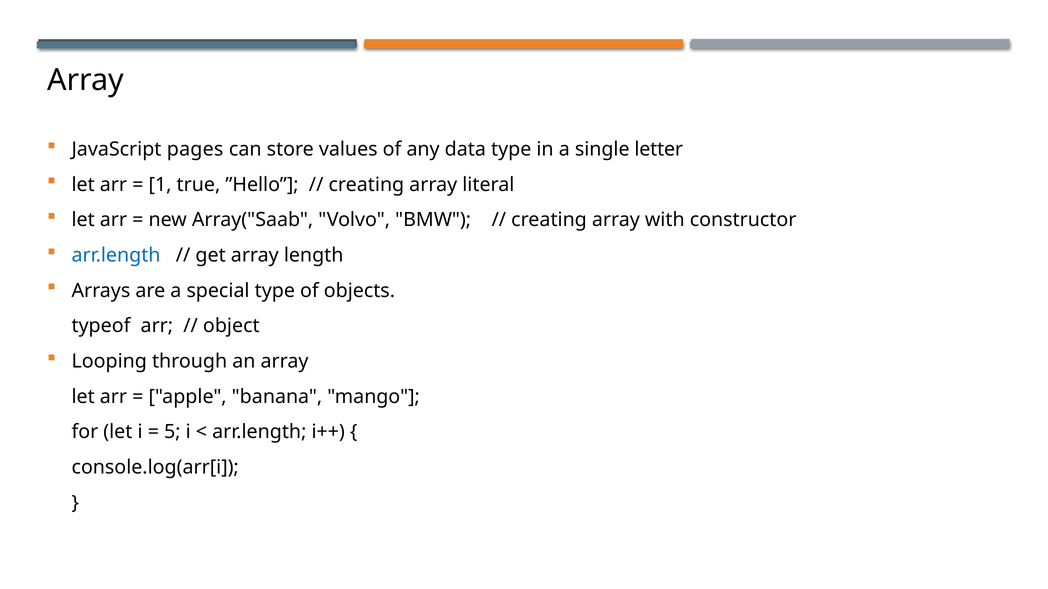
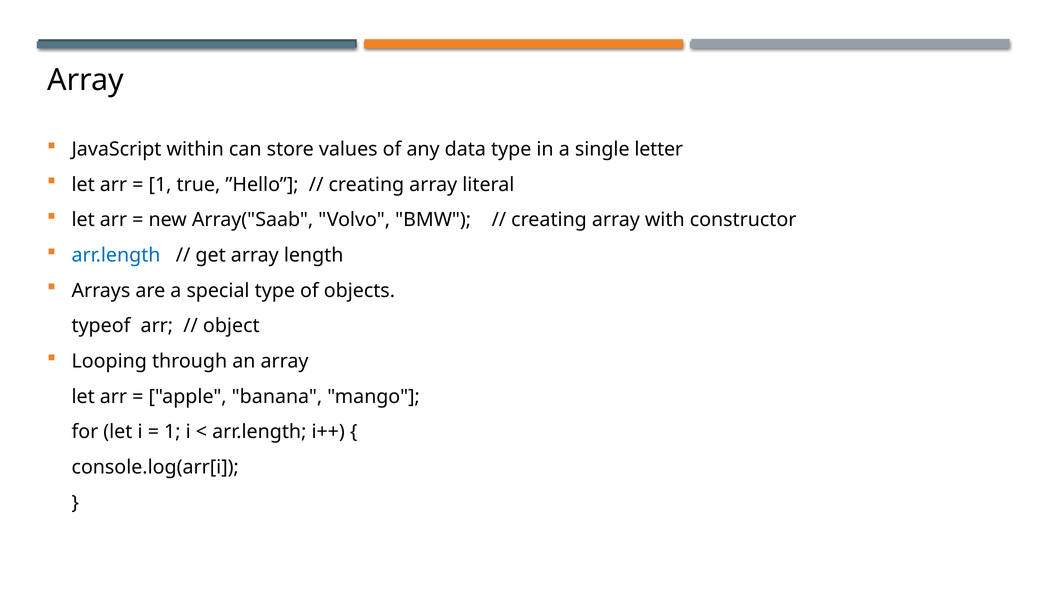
pages: pages -> within (195, 149)
5: 5 -> 1 (172, 432)
